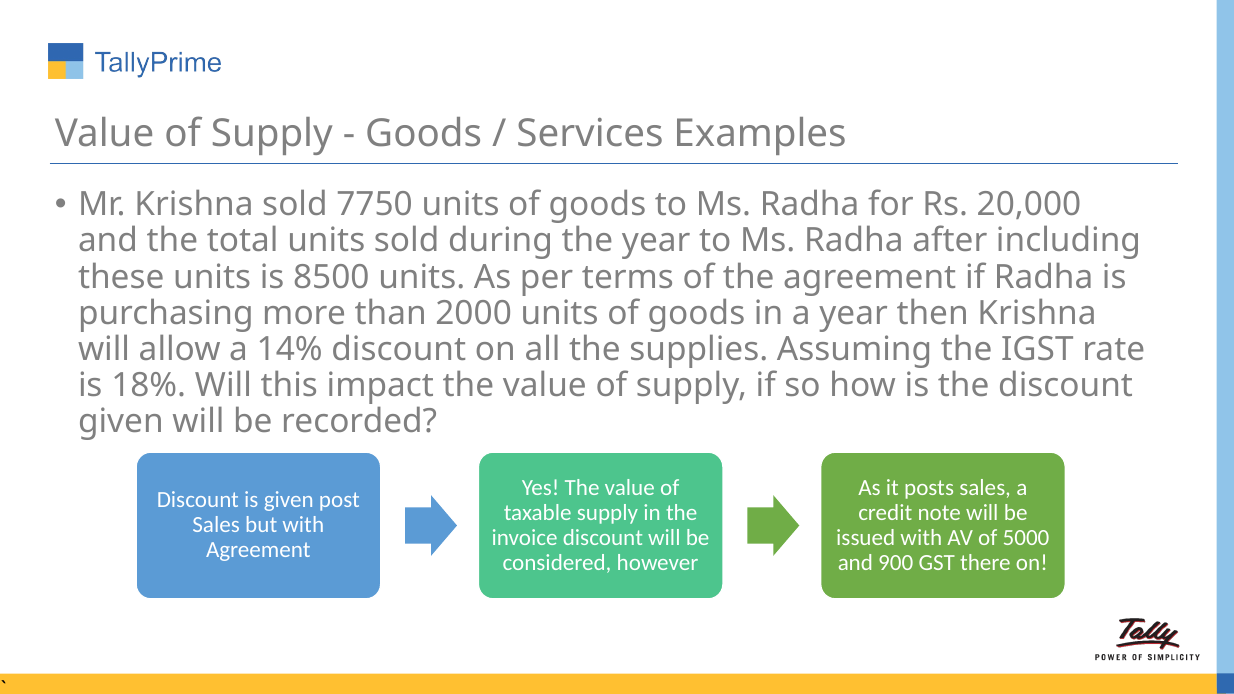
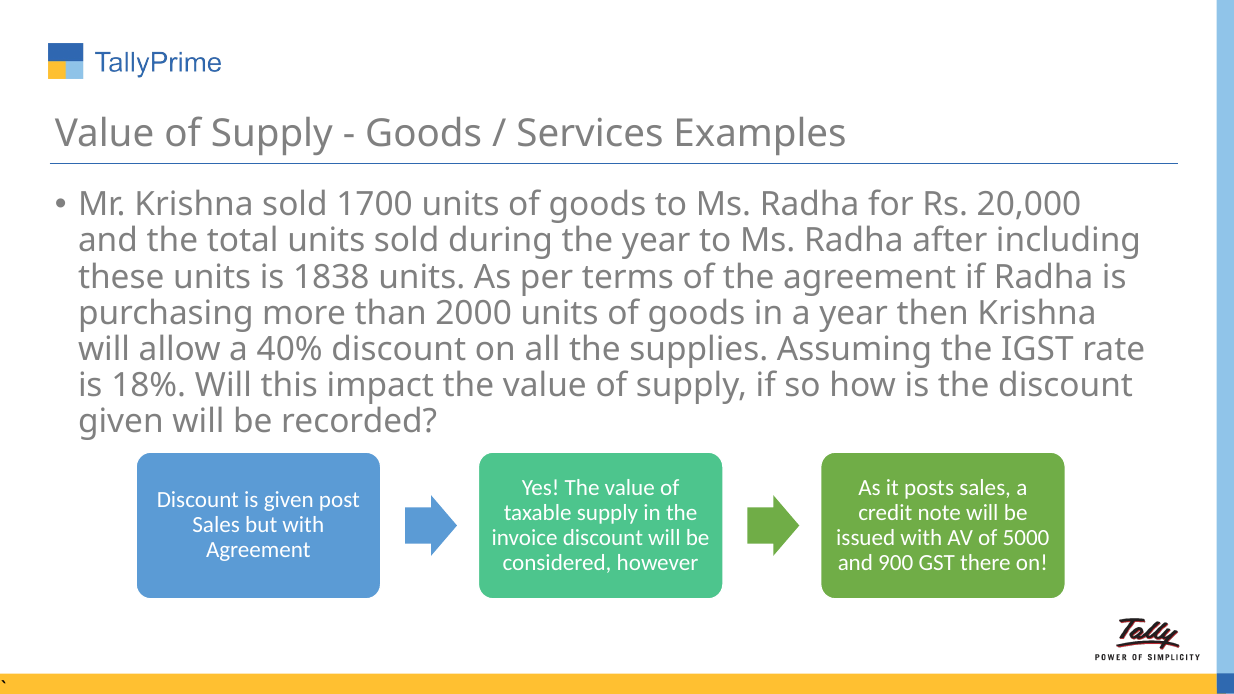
7750: 7750 -> 1700 (375, 205)
8500: 8500 -> 1838 (331, 277)
14%: 14% -> 40% (290, 349)
